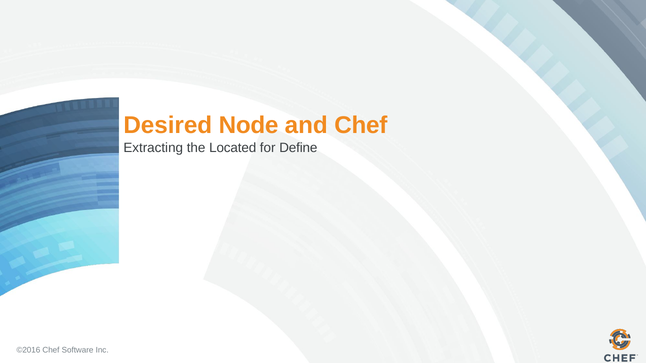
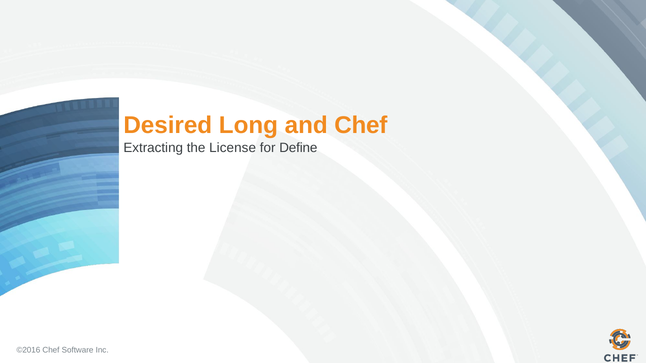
Node: Node -> Long (248, 126)
Located: Located -> License (233, 148)
